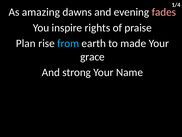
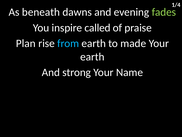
amazing: amazing -> beneath (41, 12)
fades colour: pink -> light green (164, 12)
rights: rights -> called (97, 28)
grace: grace -> earth (92, 57)
